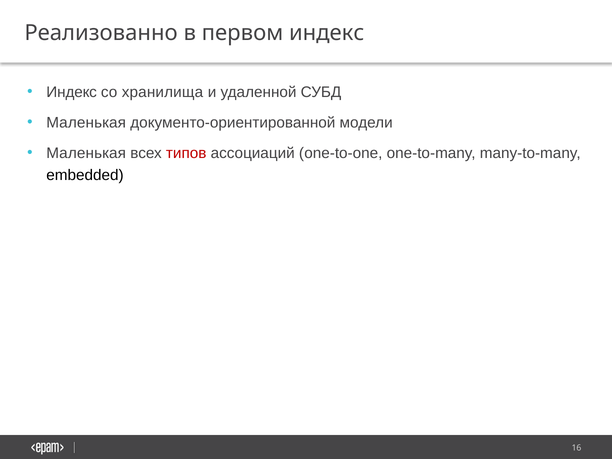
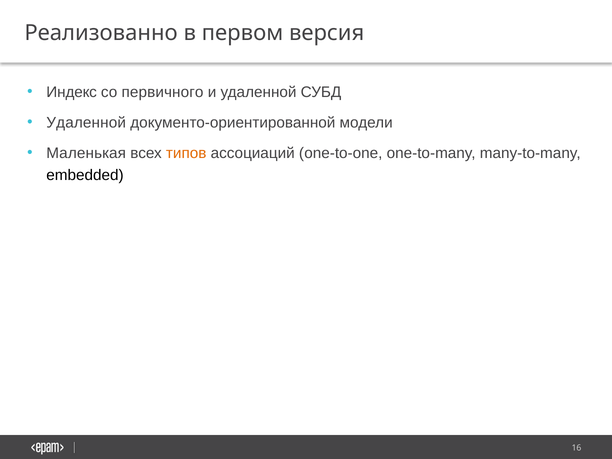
первом индекс: индекс -> версия (327, 33)
хранилища: хранилища -> первичного (162, 92)
Маленькая: Маленькая -> Удаленной (86, 123)
типов colour: red -> orange (186, 153)
